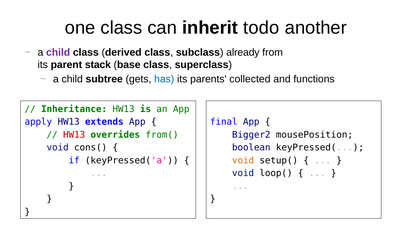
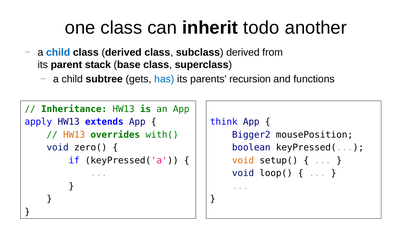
child colour: purple -> blue (58, 52)
subclass already: already -> derived (243, 52)
collected: collected -> recursion (250, 79)
final: final -> think (224, 122)
HW13 colour: red -> orange (74, 135)
from(: from( -> with( (162, 135)
cons(: cons( -> zero( (91, 147)
